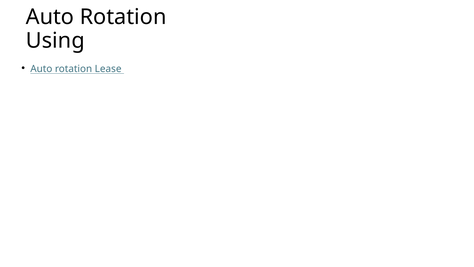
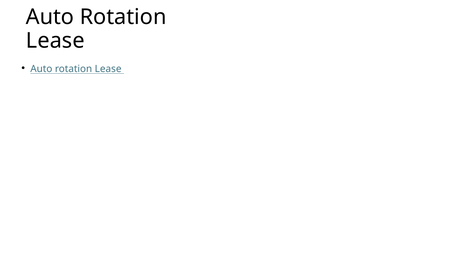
Using: Using -> Lease (55, 41)
